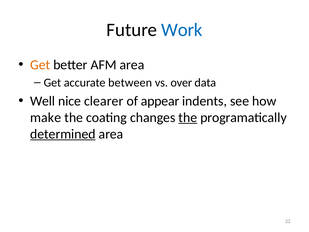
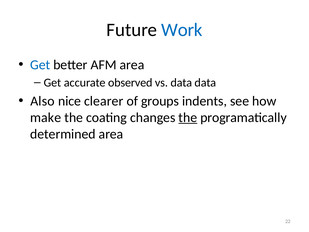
Get colour: orange -> blue (40, 65)
between: between -> observed (130, 83)
vs over: over -> data (181, 83)
Well: Well -> Also (42, 101)
appear: appear -> groups (160, 101)
determined underline: present -> none (63, 134)
